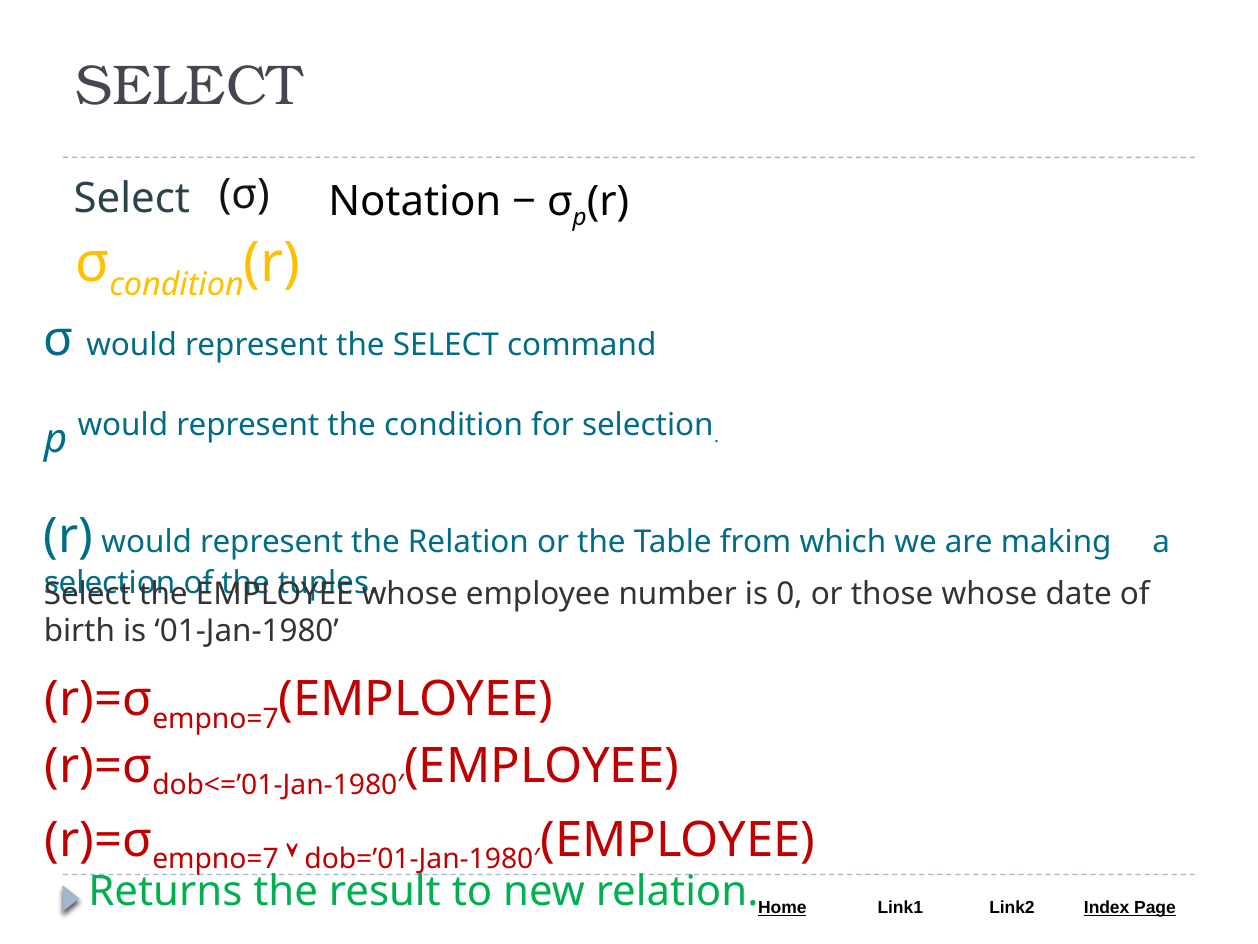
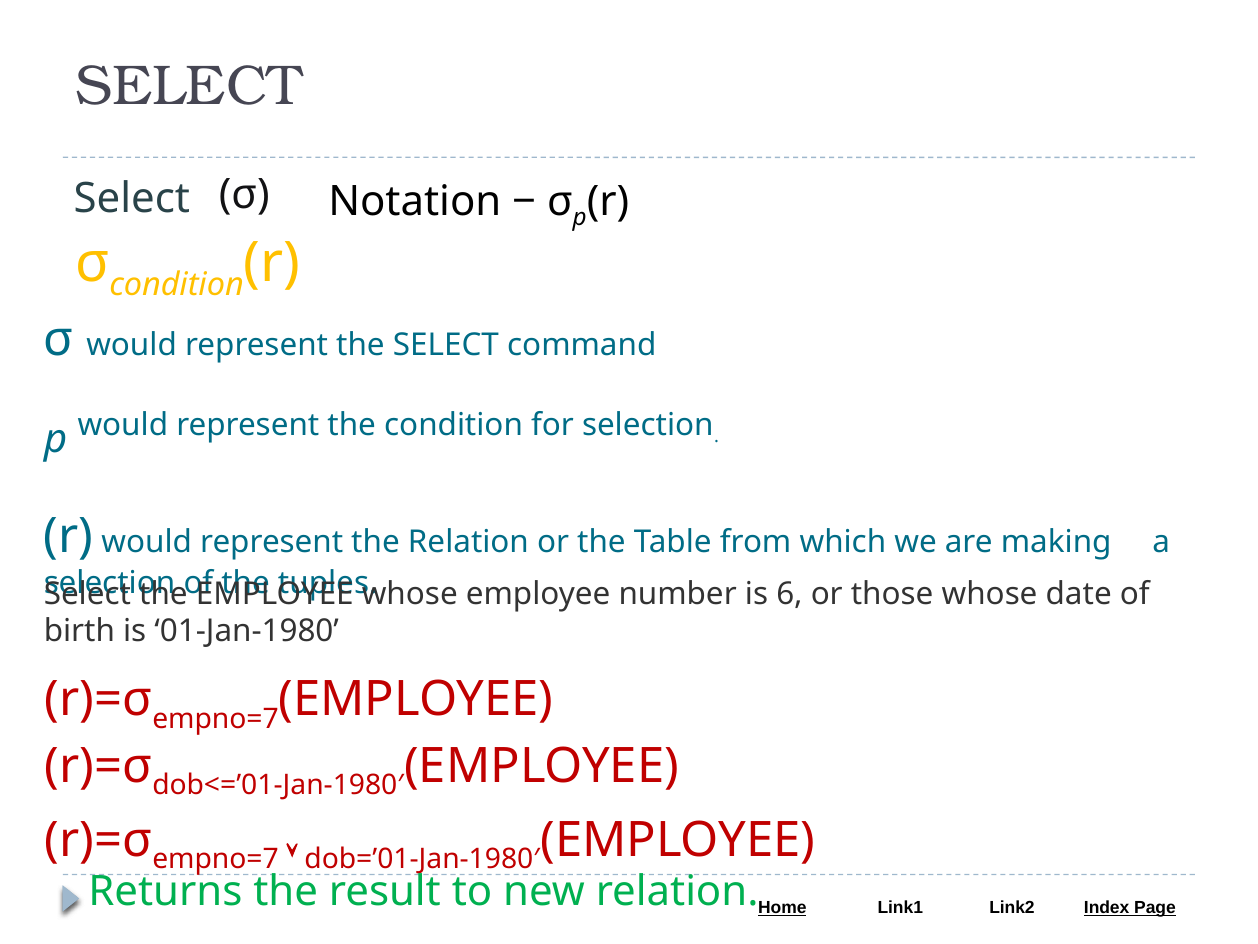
0: 0 -> 6 (789, 593)
